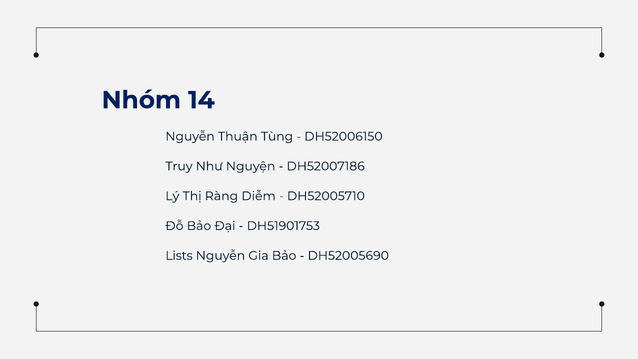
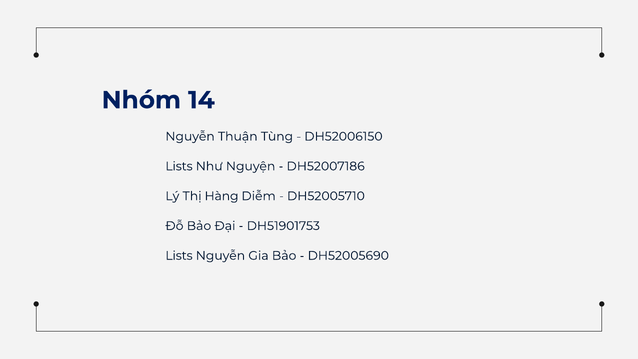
Truy: Truy -> Lists (179, 166)
Ràng: Ràng -> Hàng (222, 196)
